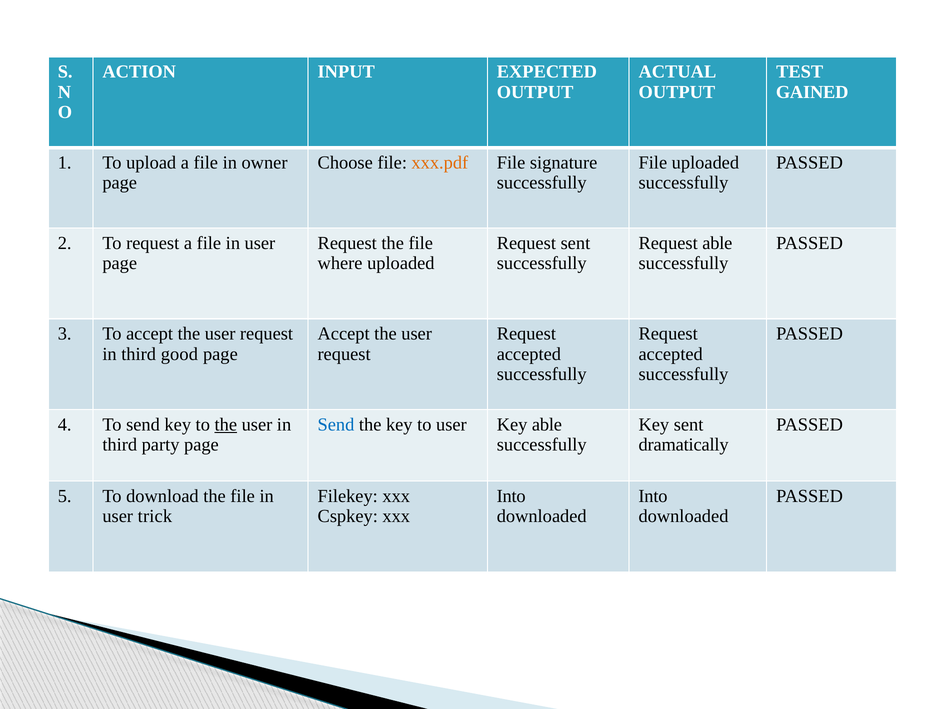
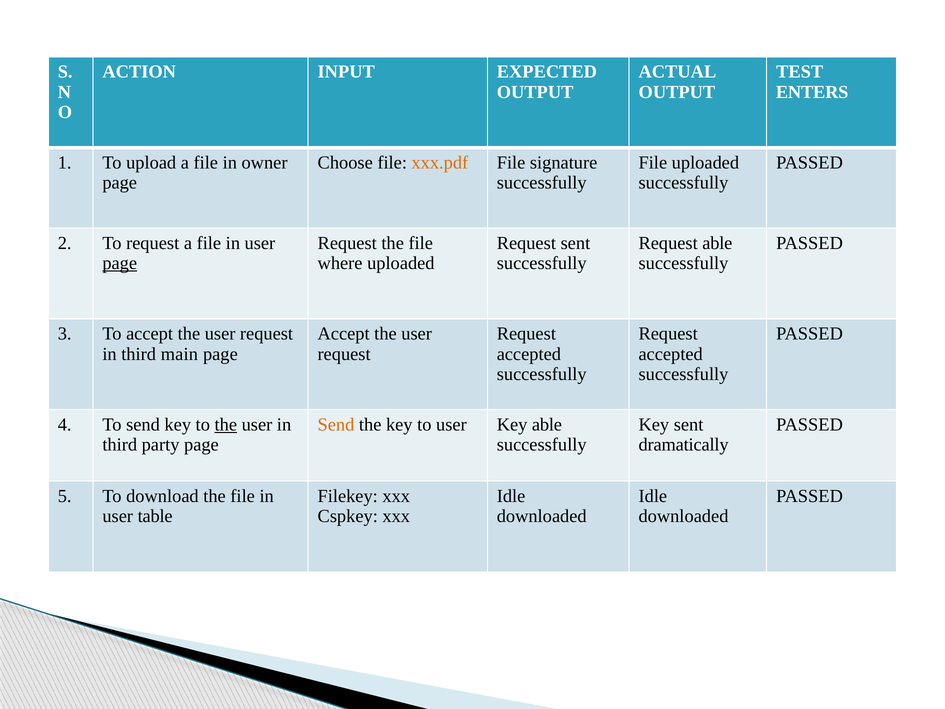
GAINED: GAINED -> ENTERS (812, 92)
page underline: none -> present (120, 263)
good: good -> main (179, 354)
Send colour: blue -> orange (336, 424)
Into: Into -> Idle (511, 496)
Into: Into -> Idle (653, 496)
trick: trick -> table (155, 516)
